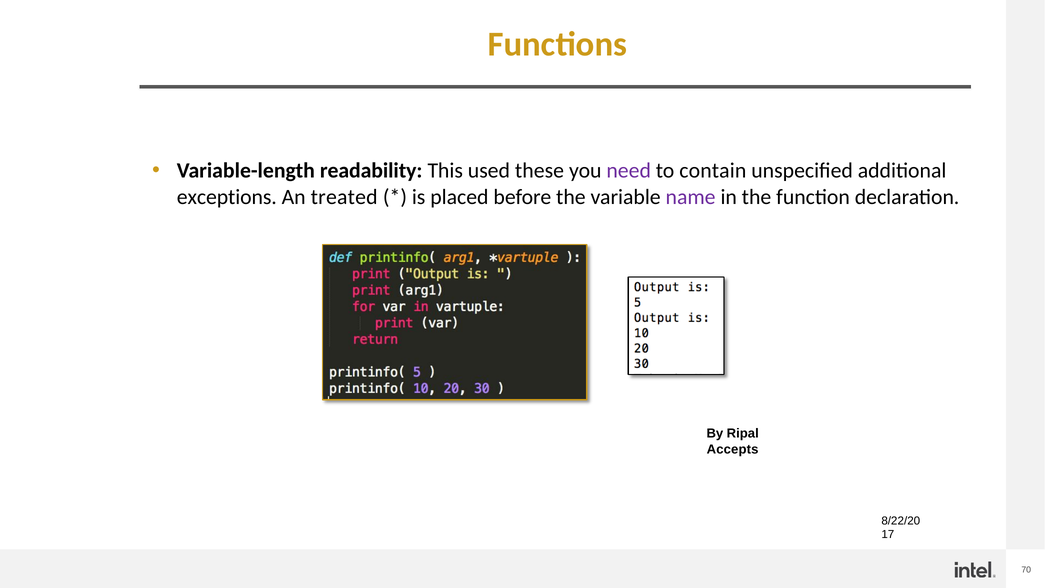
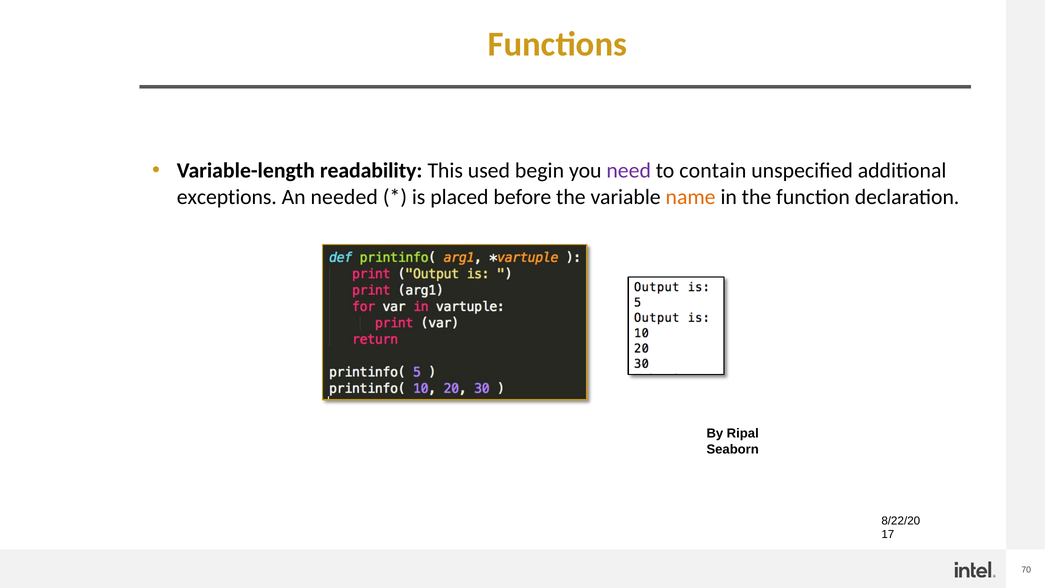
these: these -> begin (540, 171)
treated: treated -> needed (344, 197)
name colour: purple -> orange (691, 197)
Accepts: Accepts -> Seaborn (733, 450)
